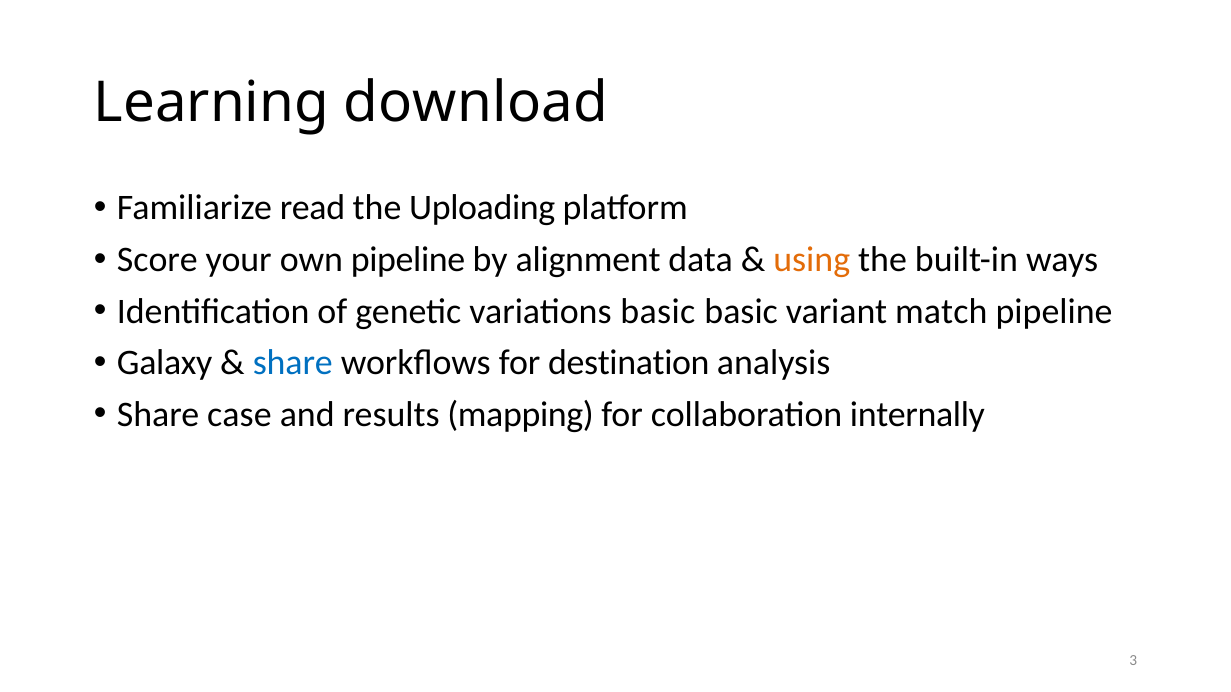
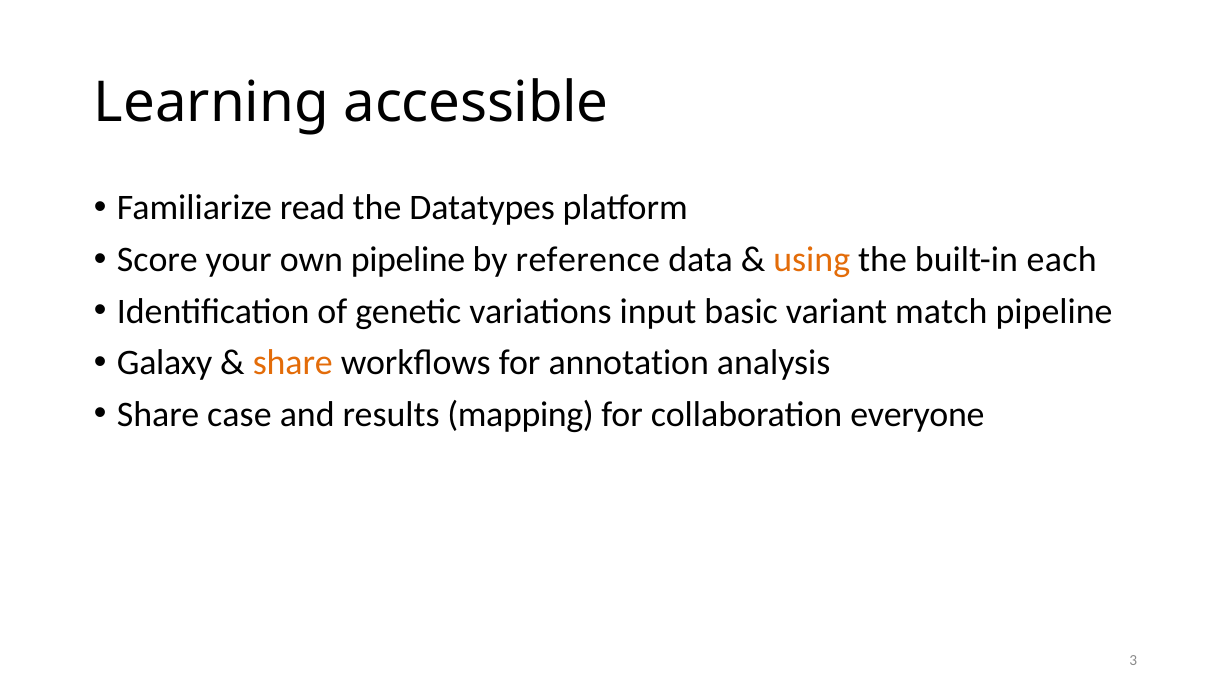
download: download -> accessible (476, 103)
Uploading: Uploading -> Datatypes (482, 208)
alignment: alignment -> reference (588, 260)
ways: ways -> each (1062, 260)
variations basic: basic -> input (658, 311)
share colour: blue -> orange (293, 363)
destination: destination -> annotation (629, 363)
internally: internally -> everyone (917, 415)
